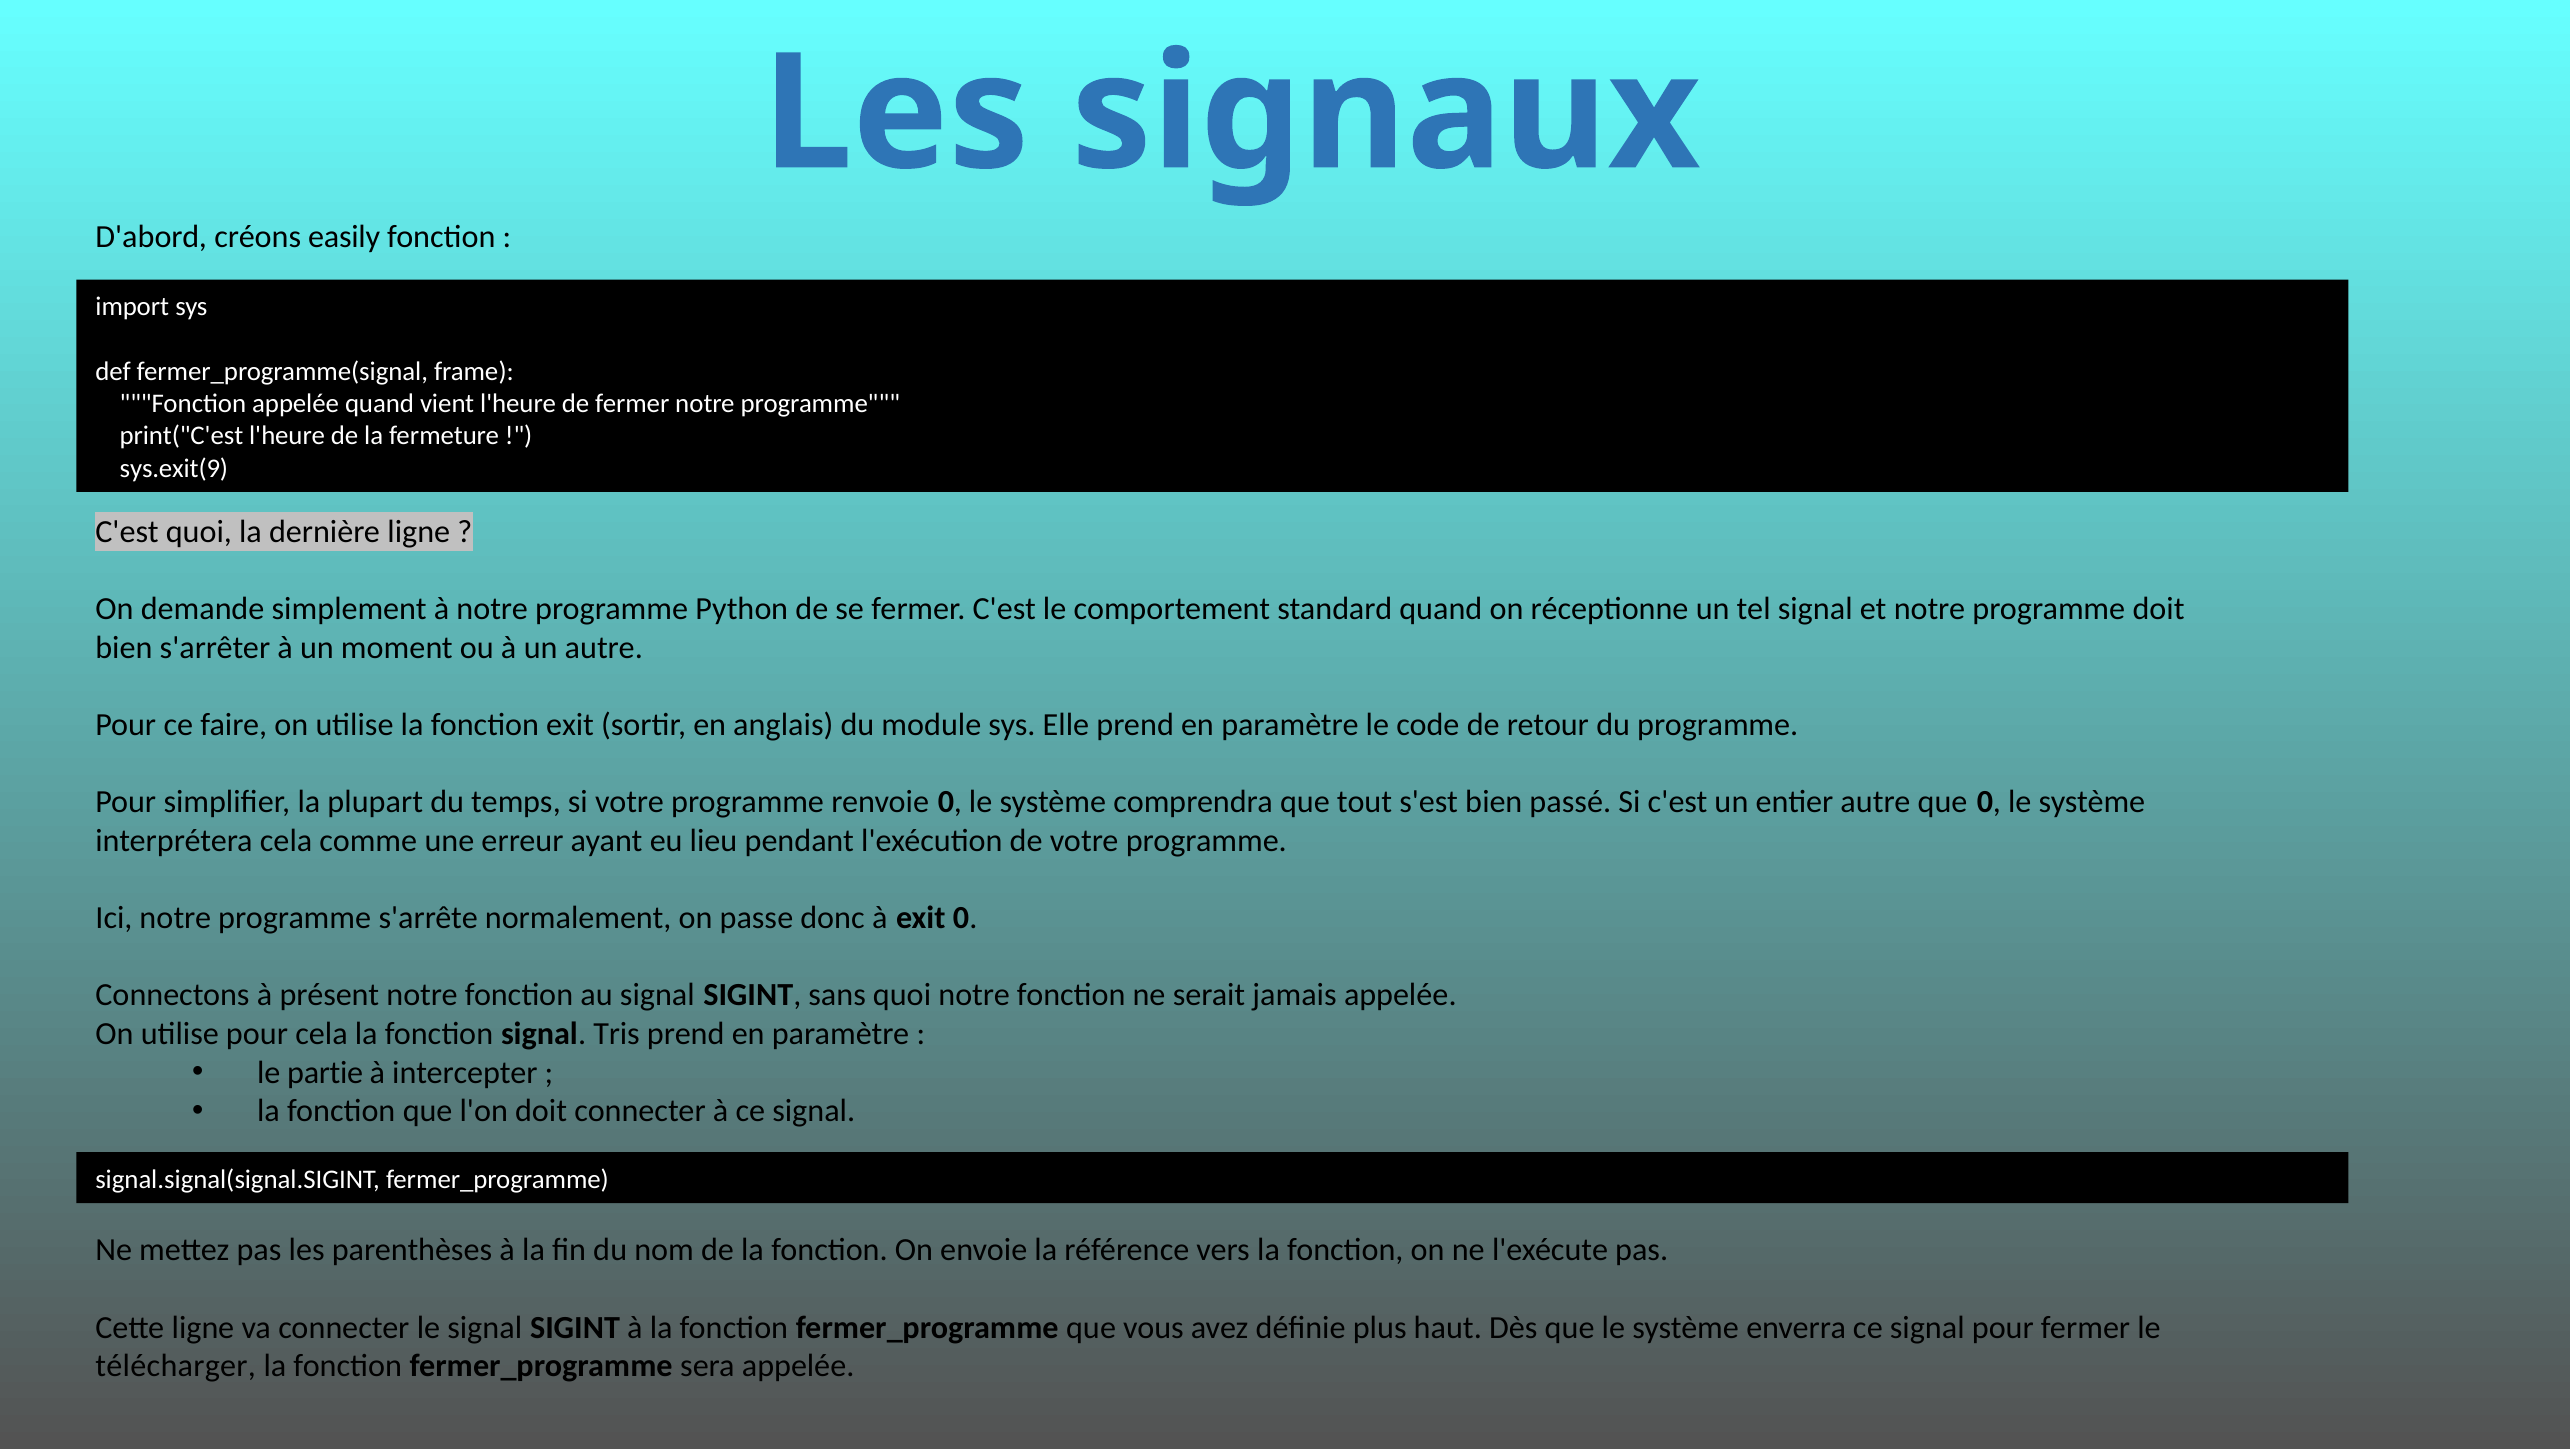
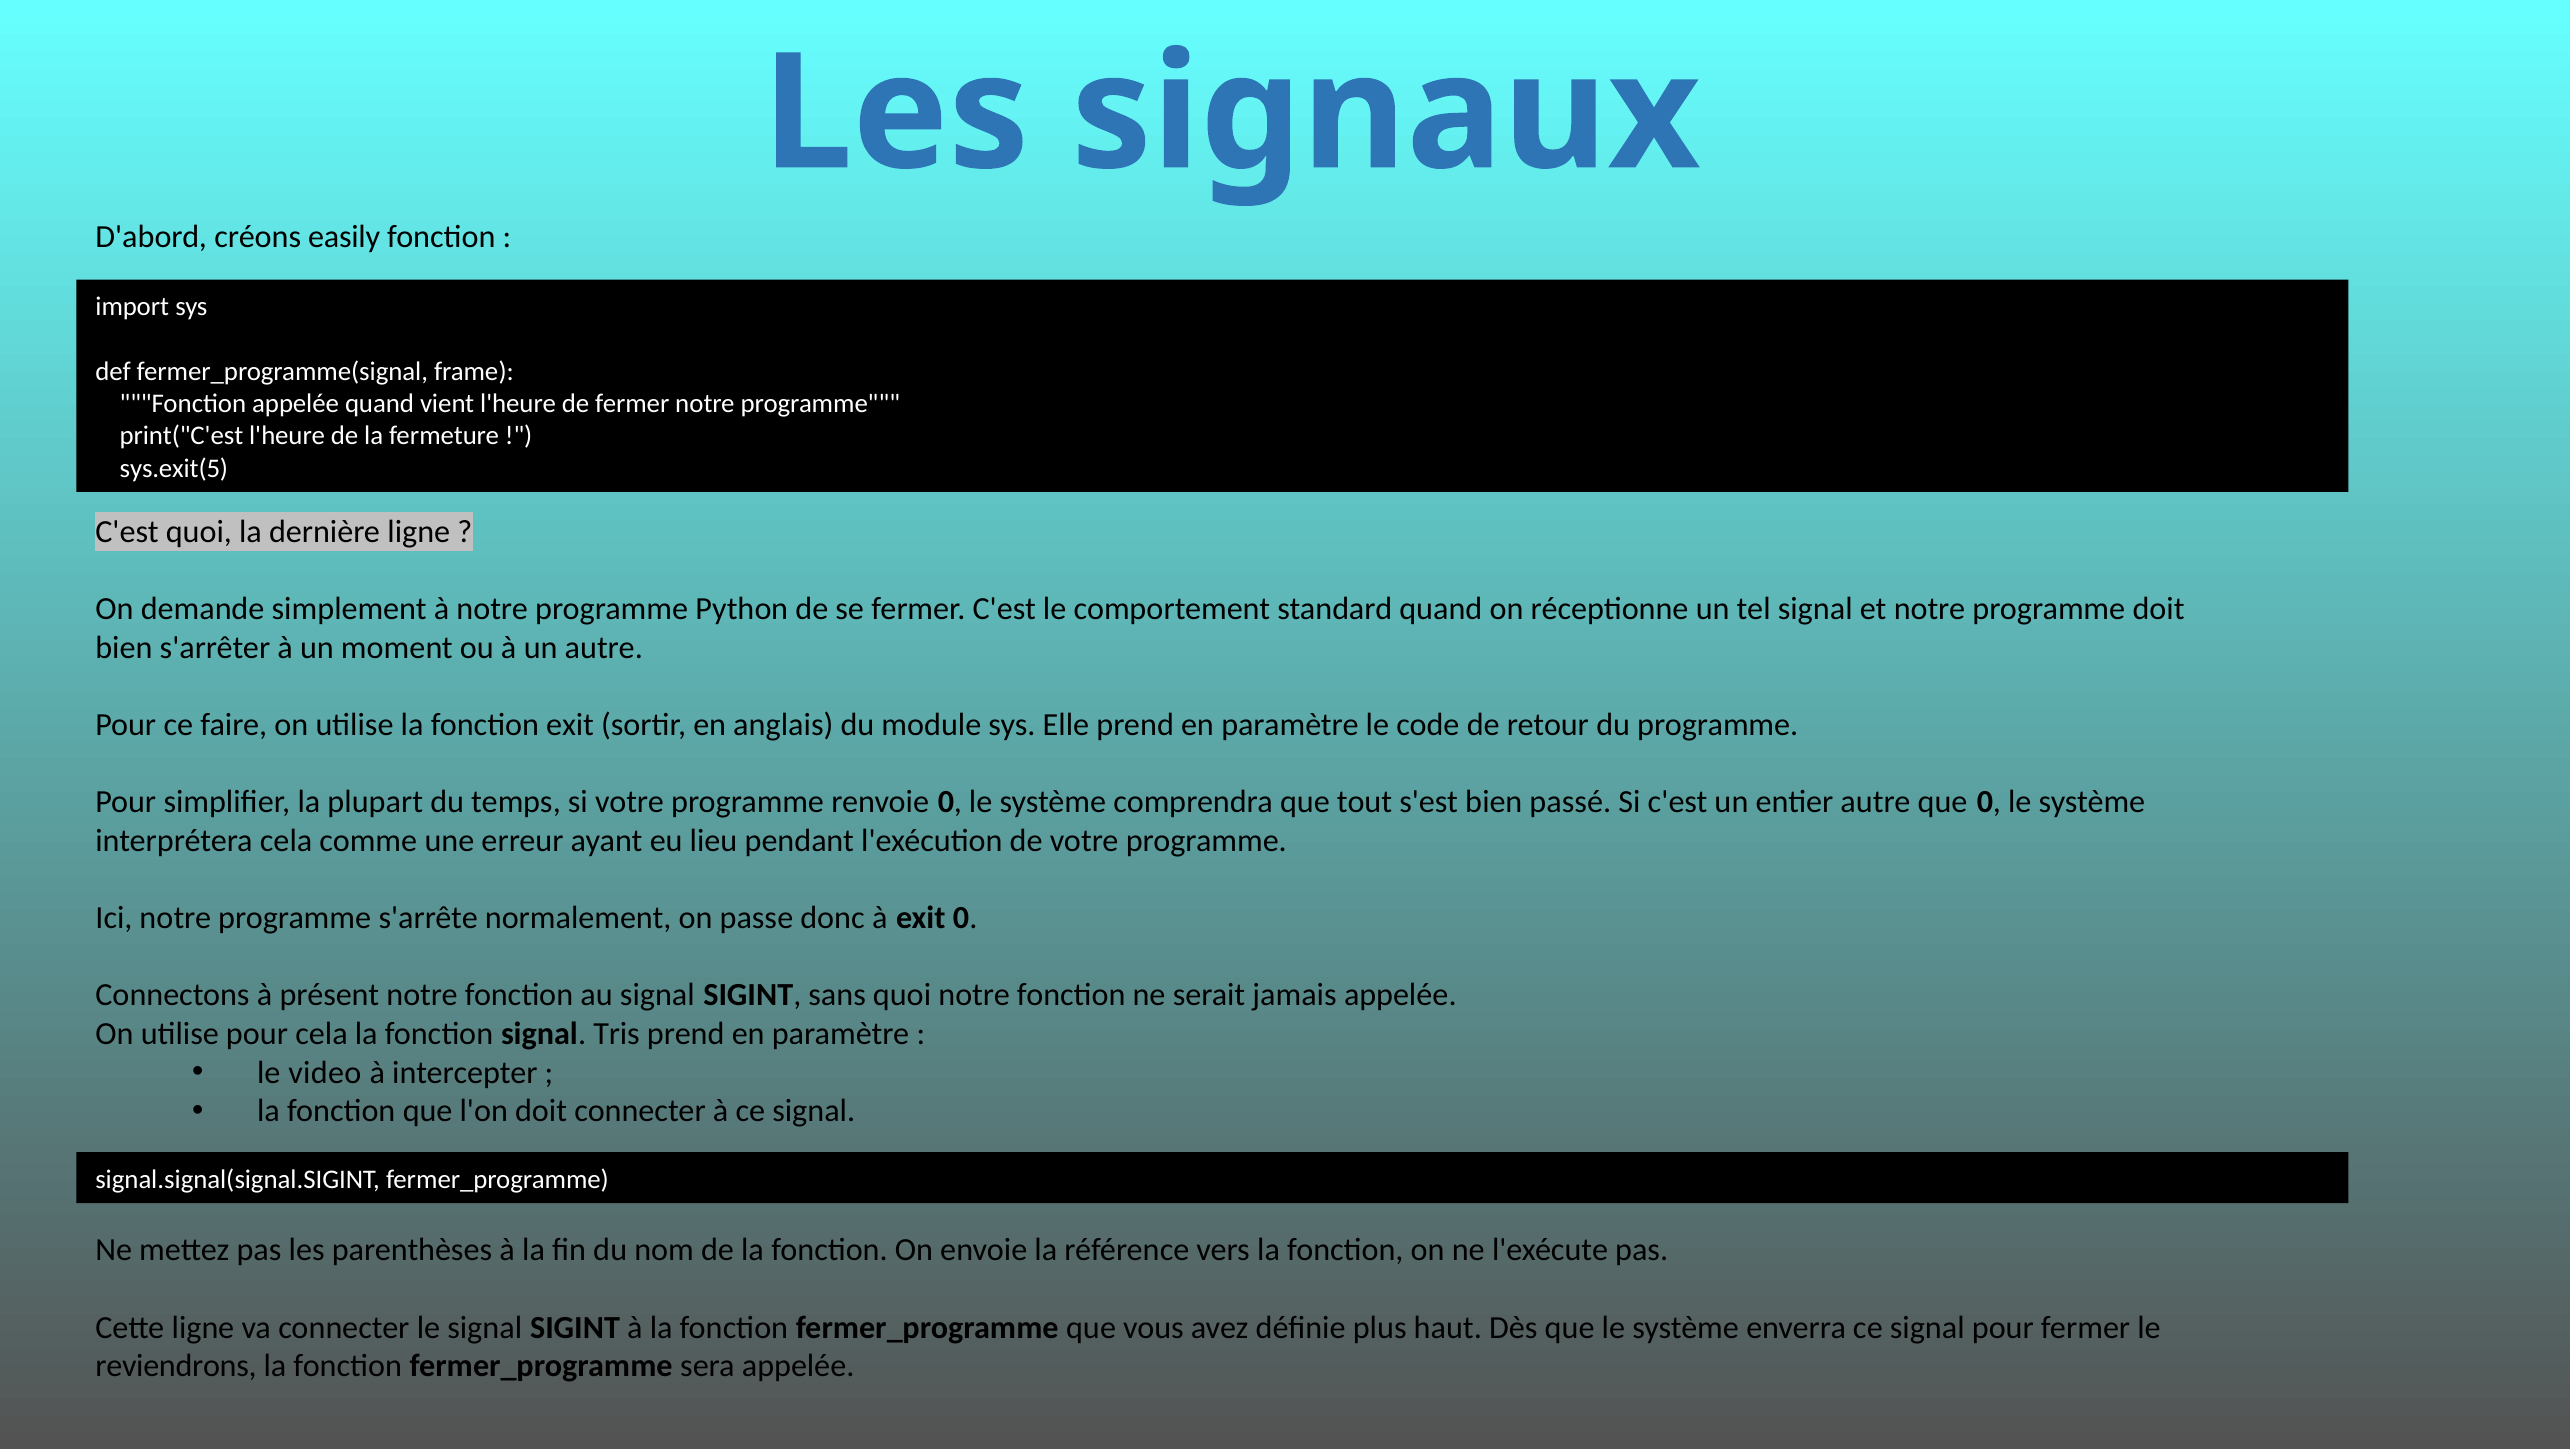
sys.exit(9: sys.exit(9 -> sys.exit(5 (174, 468)
partie: partie -> video (325, 1073)
télécharger: télécharger -> reviendrons (176, 1366)
